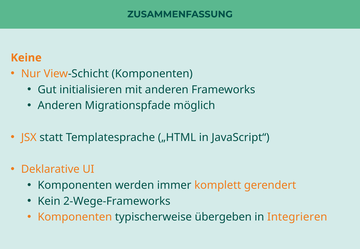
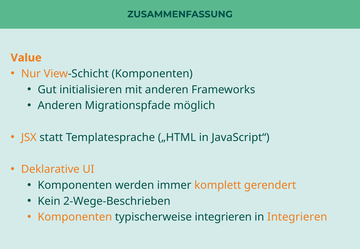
Keine: Keine -> Value (26, 58)
2-Wege-Frameworks: 2-Wege-Frameworks -> 2-Wege-Beschrieben (117, 201)
typischerweise übergeben: übergeben -> integrieren (223, 217)
